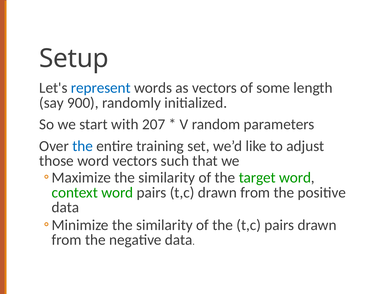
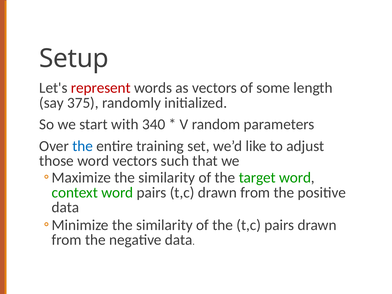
represent colour: blue -> red (101, 88)
900: 900 -> 375 (83, 103)
207: 207 -> 340 (154, 124)
